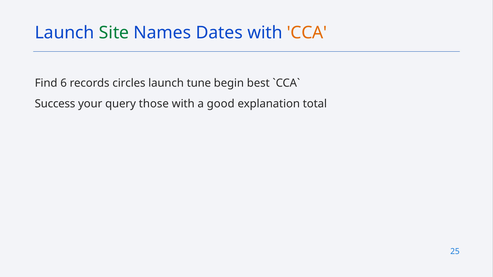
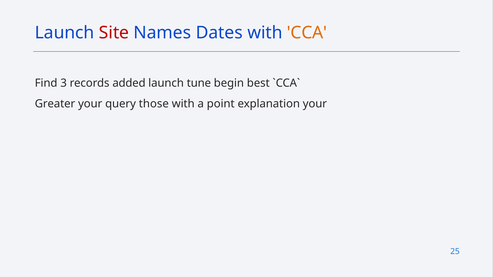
Site colour: green -> red (114, 33)
6: 6 -> 3 (64, 83)
circles: circles -> added (129, 83)
Success: Success -> Greater (55, 104)
good: good -> point (221, 104)
explanation total: total -> your (315, 104)
